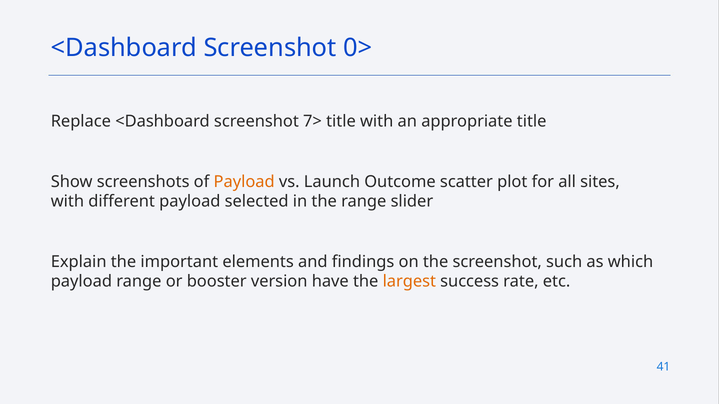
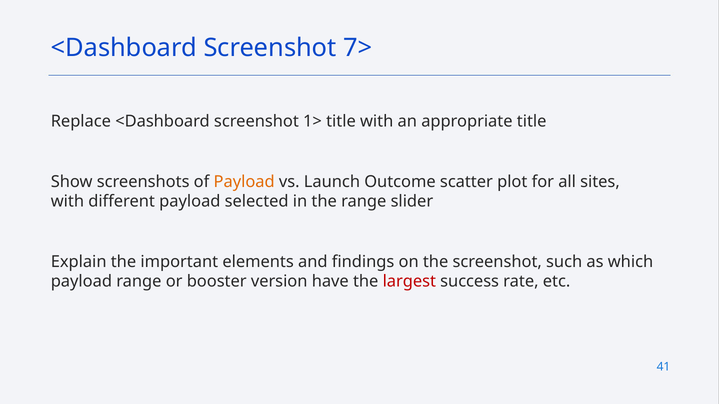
0>: 0> -> 7> (358, 48)
7>: 7> -> 1> (312, 121)
largest colour: orange -> red (409, 282)
